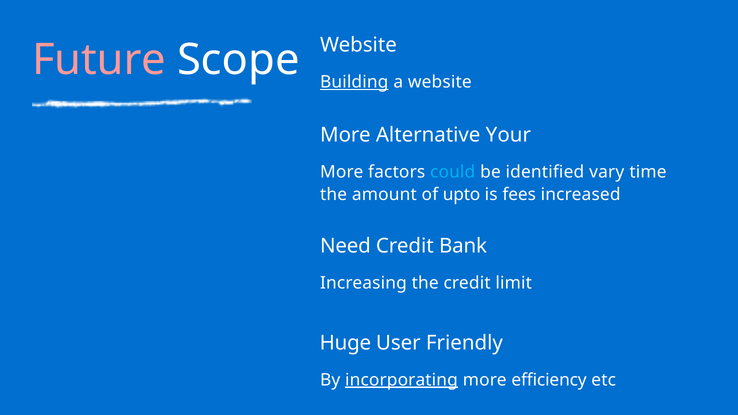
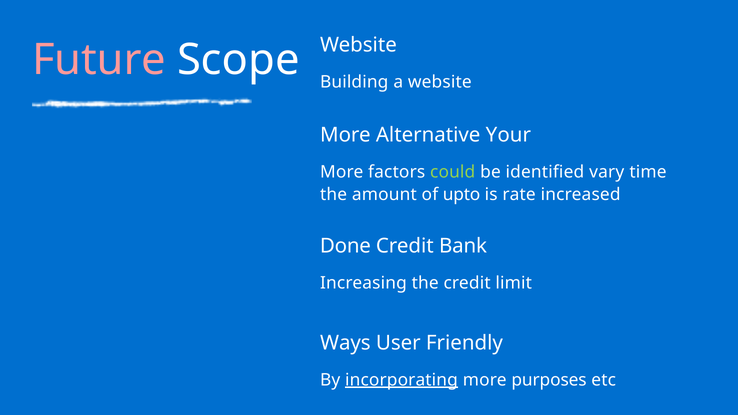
Building underline: present -> none (354, 82)
could colour: light blue -> light green (453, 172)
fees: fees -> rate (519, 195)
Need: Need -> Done (345, 246)
Huge: Huge -> Ways (345, 343)
efficiency: efficiency -> purposes (549, 380)
